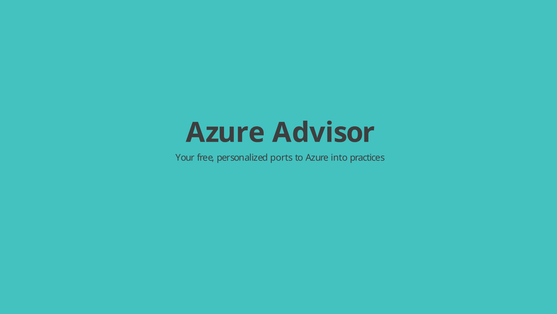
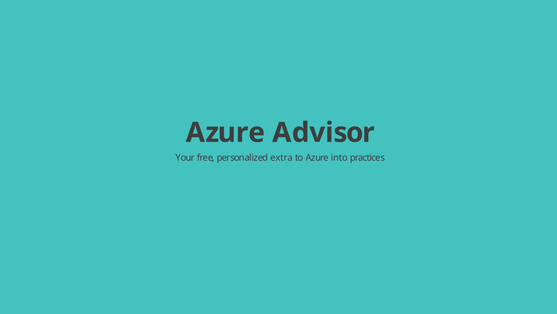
ports: ports -> extra (281, 157)
